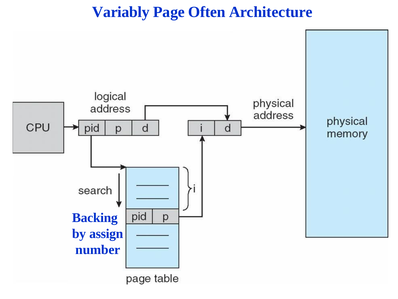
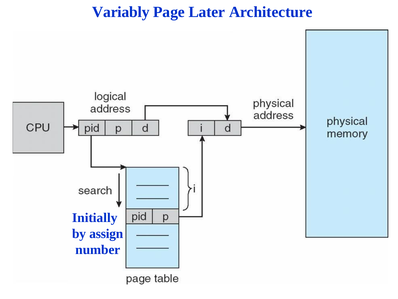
Often: Often -> Later (207, 12)
Backing: Backing -> Initially (95, 217)
